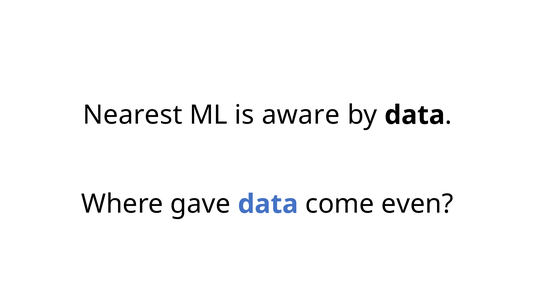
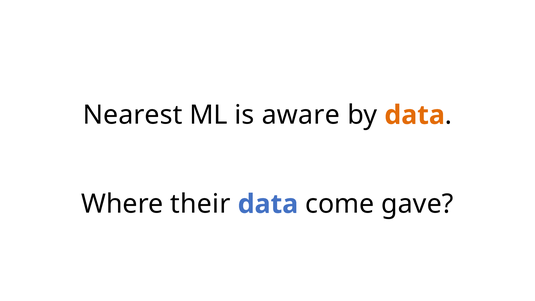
data colour: black -> orange (415, 115)
gave: gave -> their (200, 204)
even: even -> gave (417, 204)
